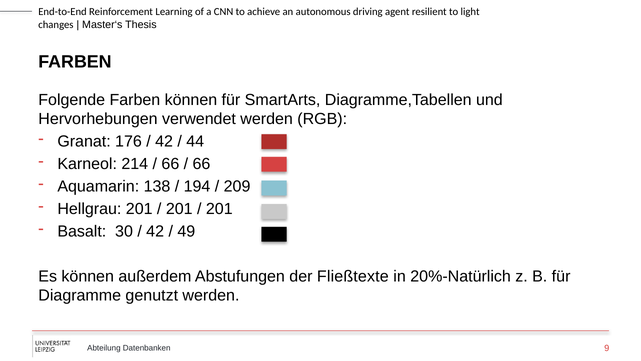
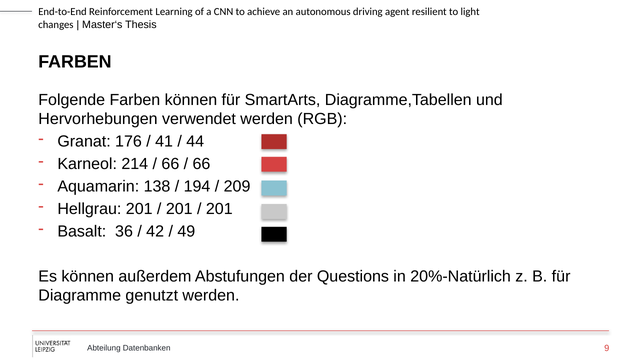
42: 42 -> 41 (164, 141)
30: 30 -> 36 (124, 231)
Fließtexte: Fließtexte -> Questions (353, 276)
